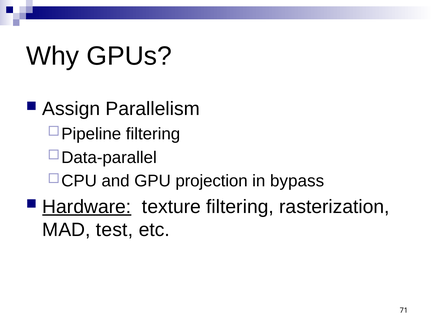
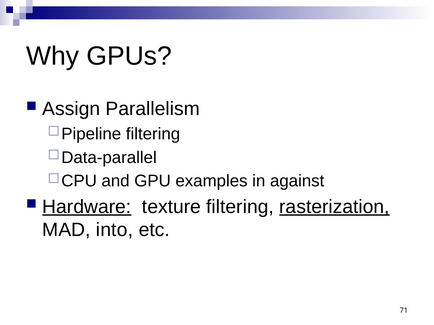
projection: projection -> examples (212, 181)
bypass: bypass -> against (297, 181)
rasterization underline: none -> present (334, 207)
test: test -> into (115, 230)
